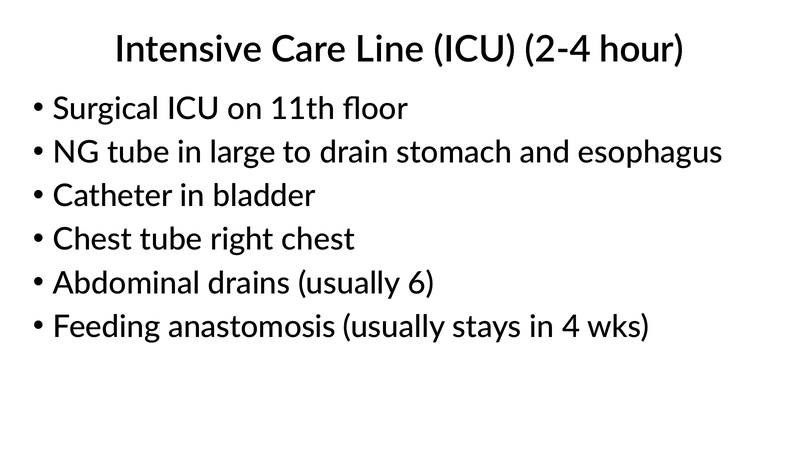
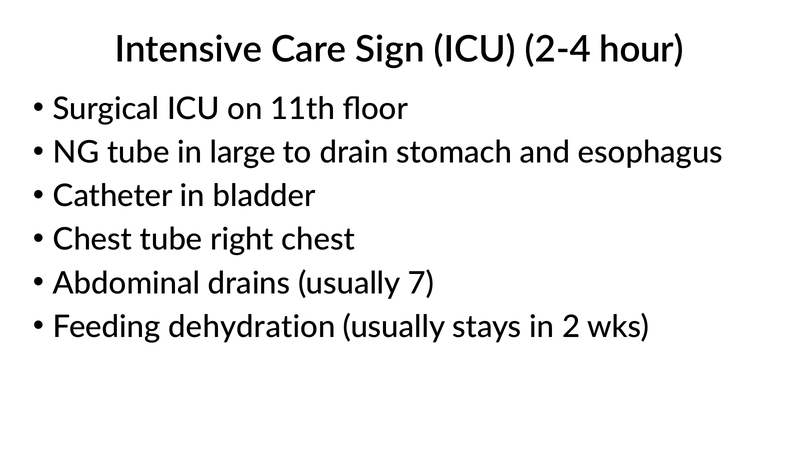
Line: Line -> Sign (390, 50)
6: 6 -> 7 (421, 283)
anastomosis: anastomosis -> dehydration (252, 327)
4: 4 -> 2 (571, 327)
